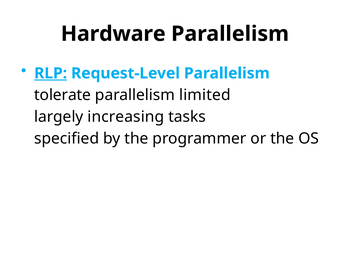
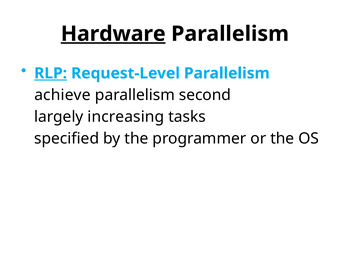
Hardware underline: none -> present (113, 34)
tolerate: tolerate -> achieve (62, 95)
limited: limited -> second (205, 95)
